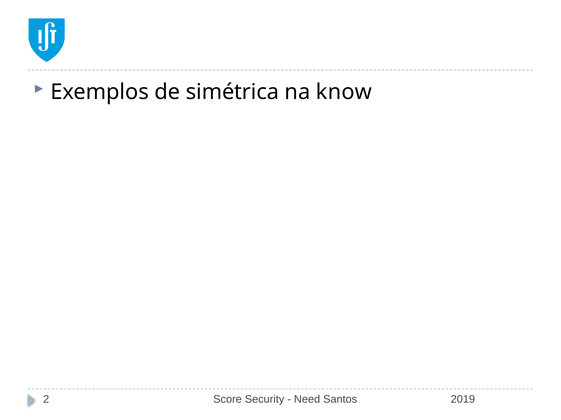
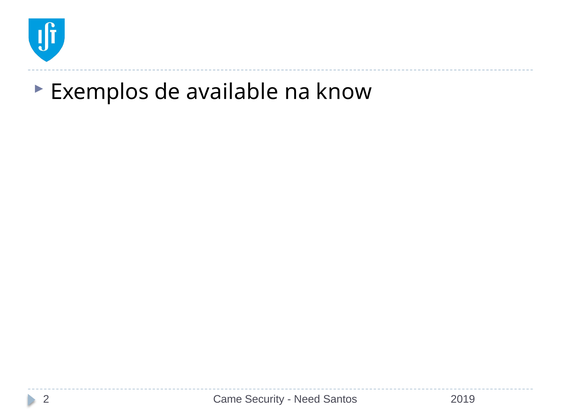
simétrica: simétrica -> available (232, 92)
Score: Score -> Came (228, 400)
